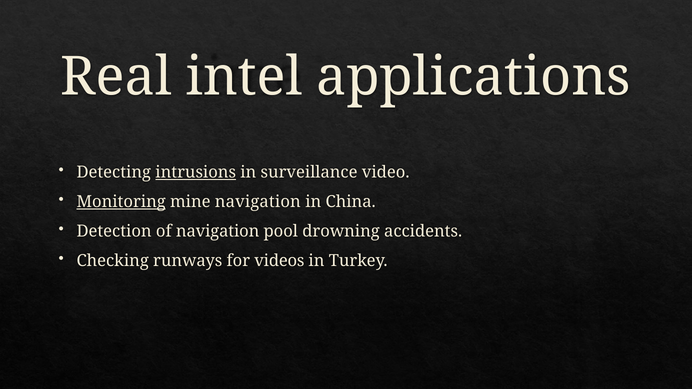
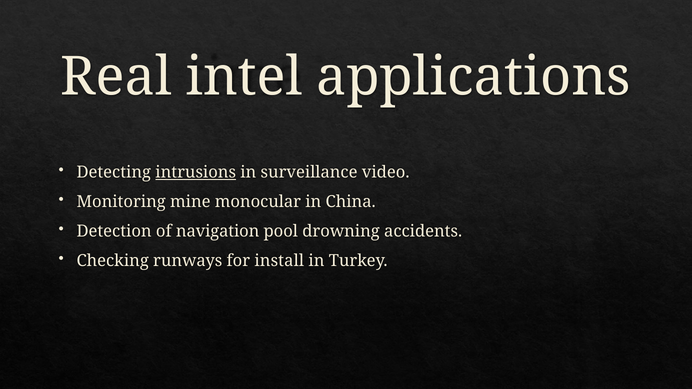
Monitoring underline: present -> none (121, 202)
mine navigation: navigation -> monocular (258, 202)
videos: videos -> install (279, 261)
